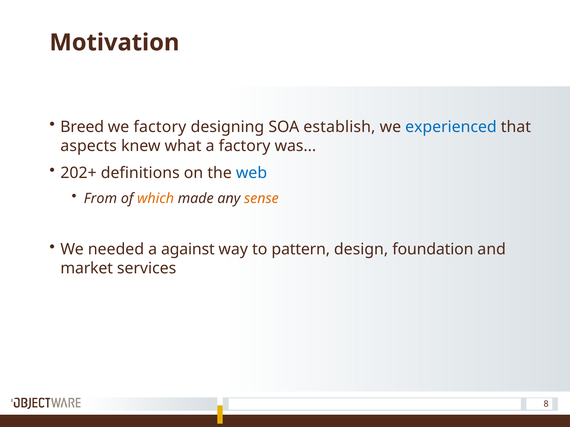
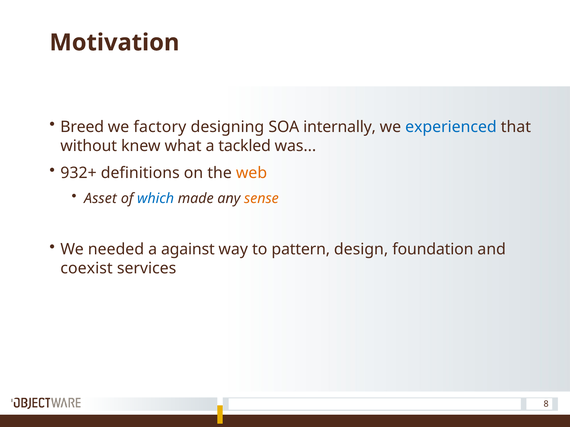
establish: establish -> internally (340, 127)
aspects: aspects -> without (89, 146)
a factory: factory -> tackled (245, 146)
202+: 202+ -> 932+ (79, 173)
web colour: blue -> orange (252, 173)
From: From -> Asset (100, 199)
which colour: orange -> blue (156, 199)
market: market -> coexist (87, 269)
